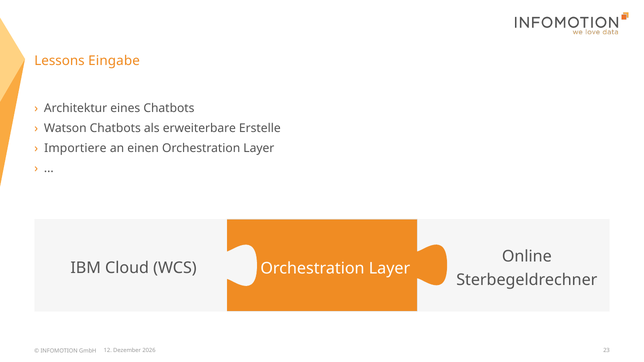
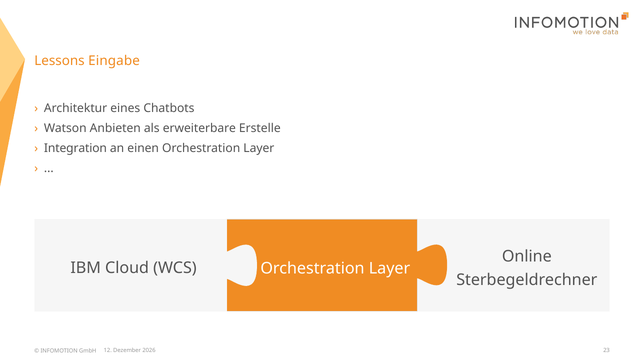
Watson Chatbots: Chatbots -> Anbieten (115, 128)
Importiere: Importiere -> Integration (75, 149)
